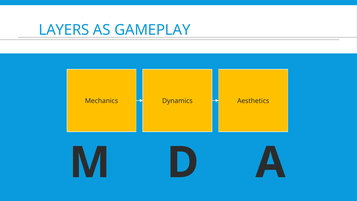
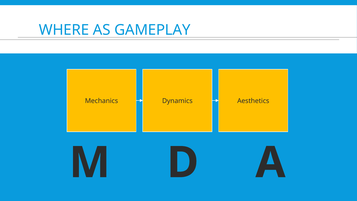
LAYERS: LAYERS -> WHERE (64, 30)
